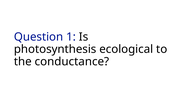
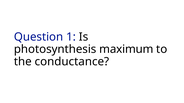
ecological: ecological -> maximum (126, 49)
